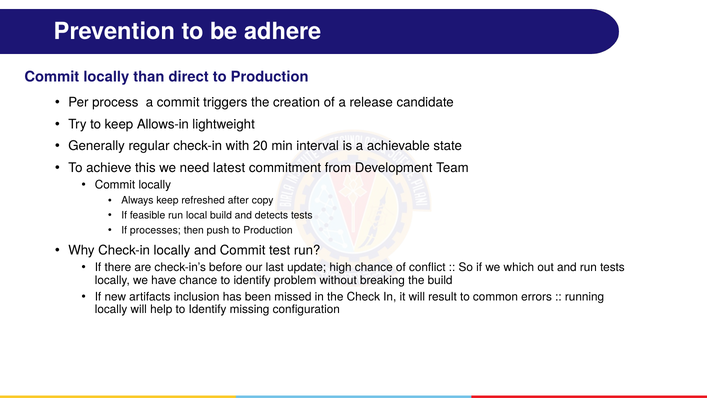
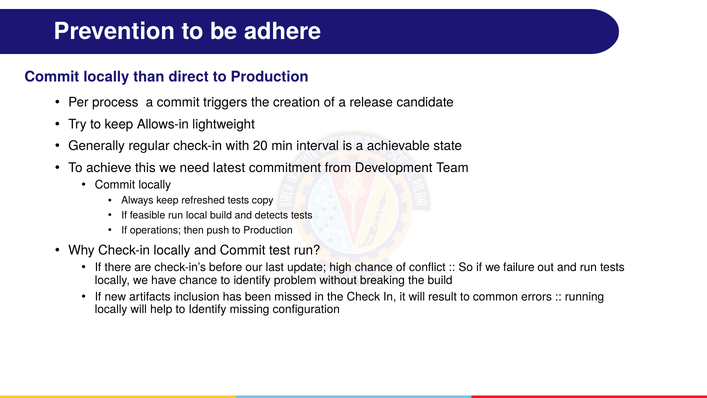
refreshed after: after -> tests (238, 200)
processes: processes -> operations (155, 230)
which: which -> failure (519, 267)
